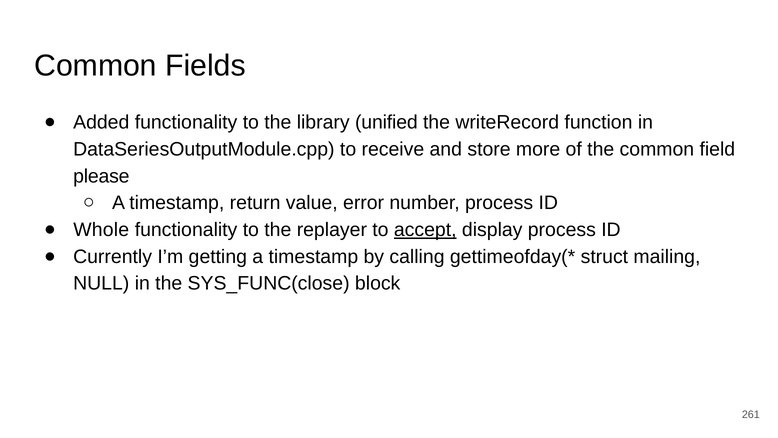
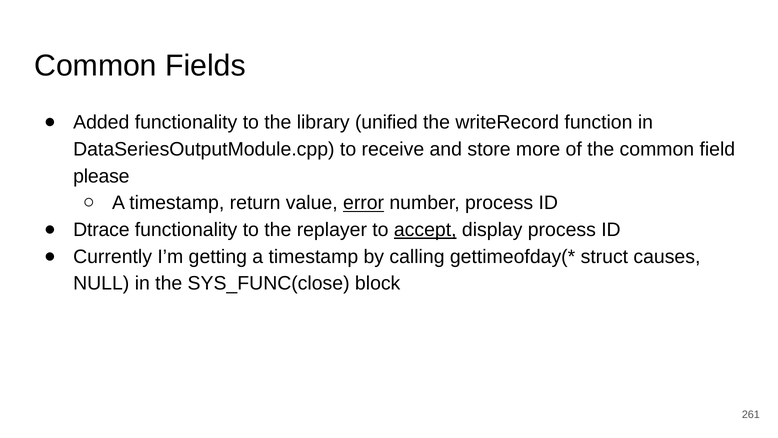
error underline: none -> present (364, 203)
Whole: Whole -> Dtrace (101, 230)
mailing: mailing -> causes (667, 257)
